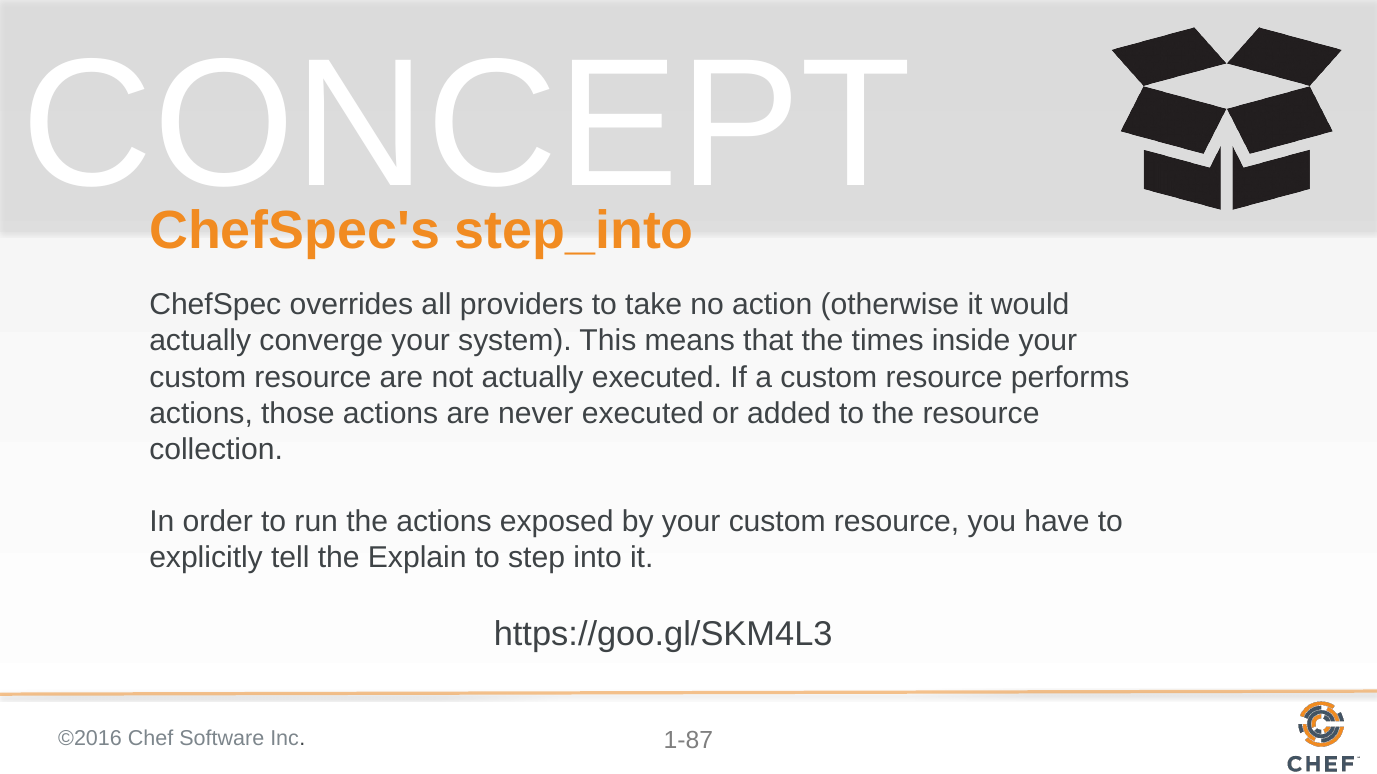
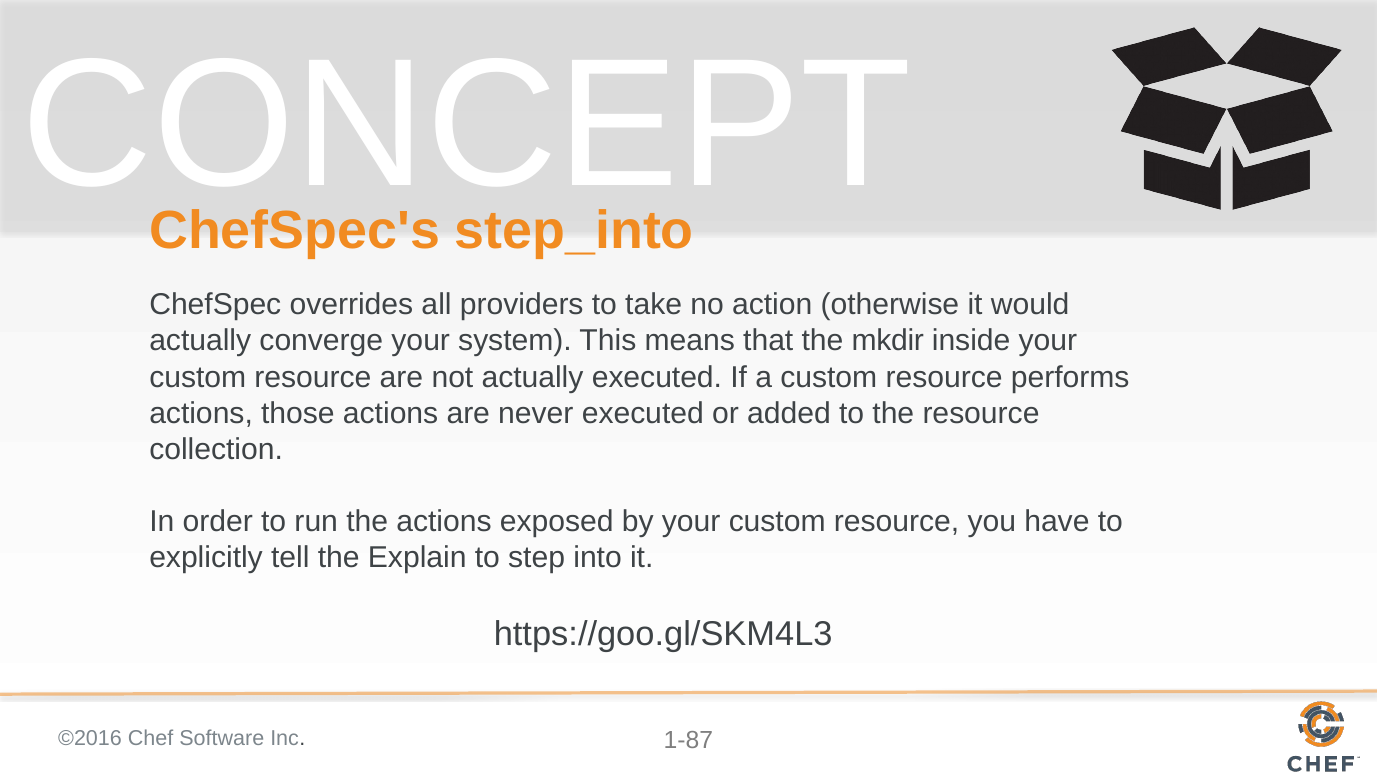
times: times -> mkdir (888, 341)
